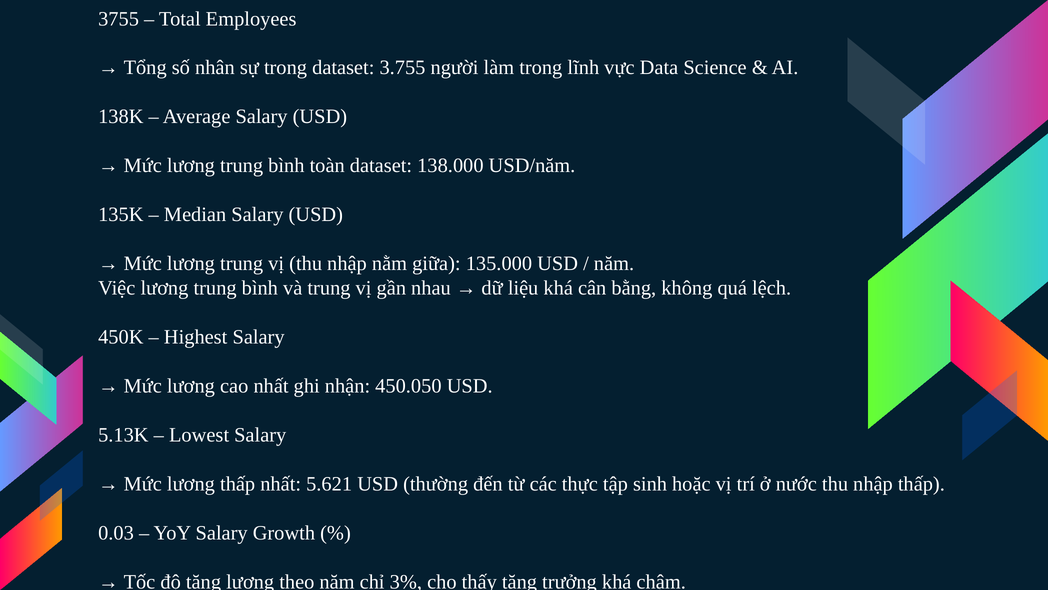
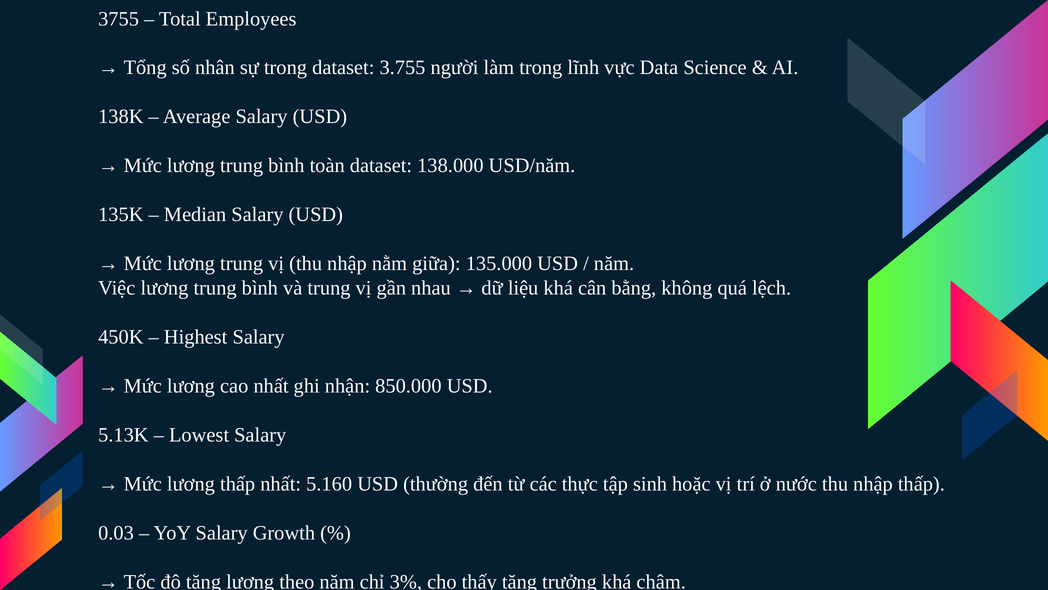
450.050: 450.050 -> 850.000 (408, 386)
5.621: 5.621 -> 5.160 (329, 484)
